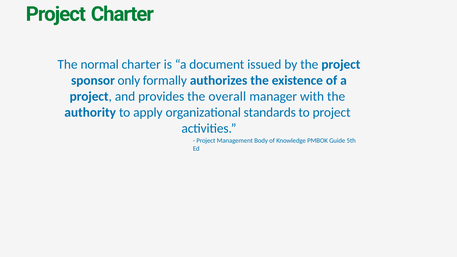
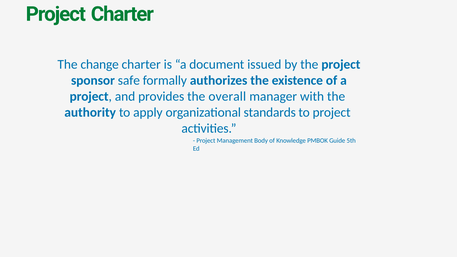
normal: normal -> change (100, 65)
only: only -> safe (129, 81)
